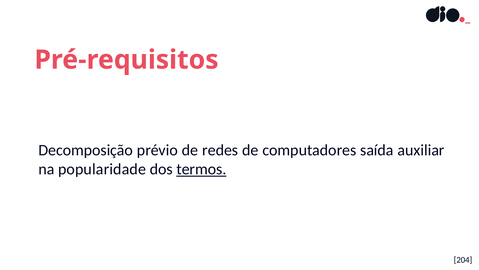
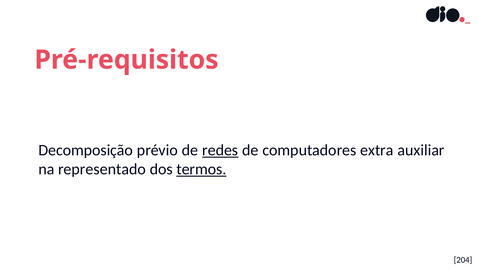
redes underline: none -> present (220, 150)
saída: saída -> extra (377, 150)
popularidade: popularidade -> representado (102, 169)
